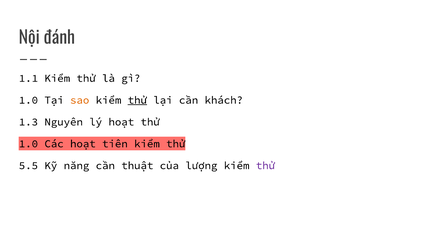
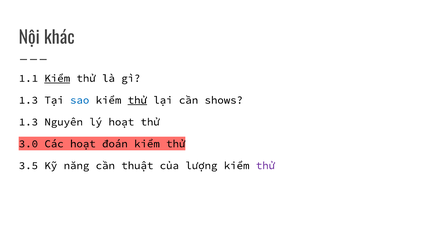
đánh: đánh -> khác (59, 38)
Kiểm underline: none -> present (57, 78)
1.0: 1.0 -> 1.3 (28, 100)
sao colour: orange -> blue (80, 100)
khách: khách -> shows (224, 100)
1.0: 1.0 -> 3.0 (28, 144)
tiên: tiên -> đoán (115, 144)
5.5: 5.5 -> 3.5 (28, 166)
